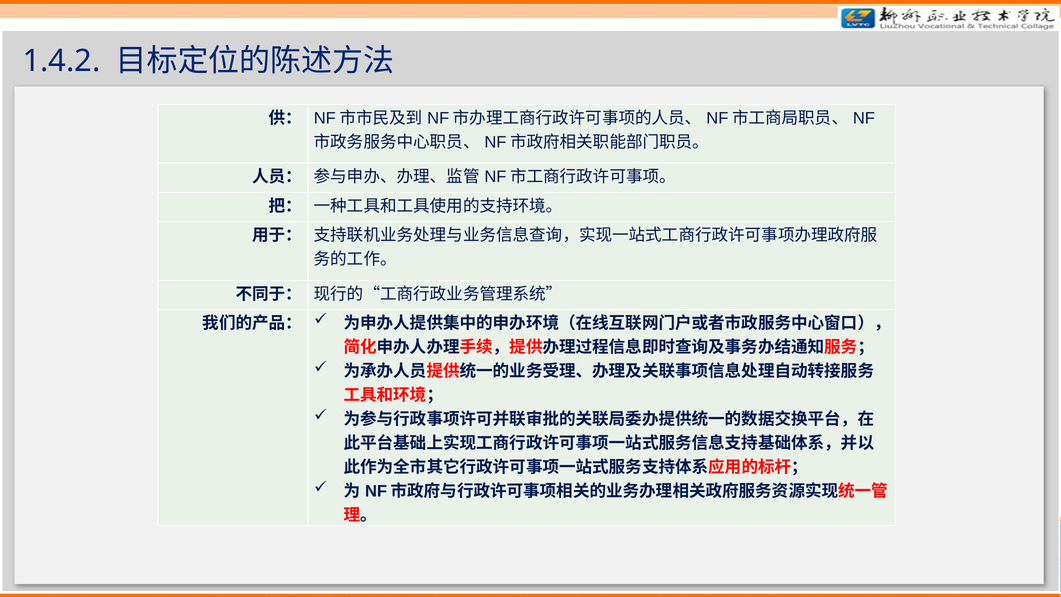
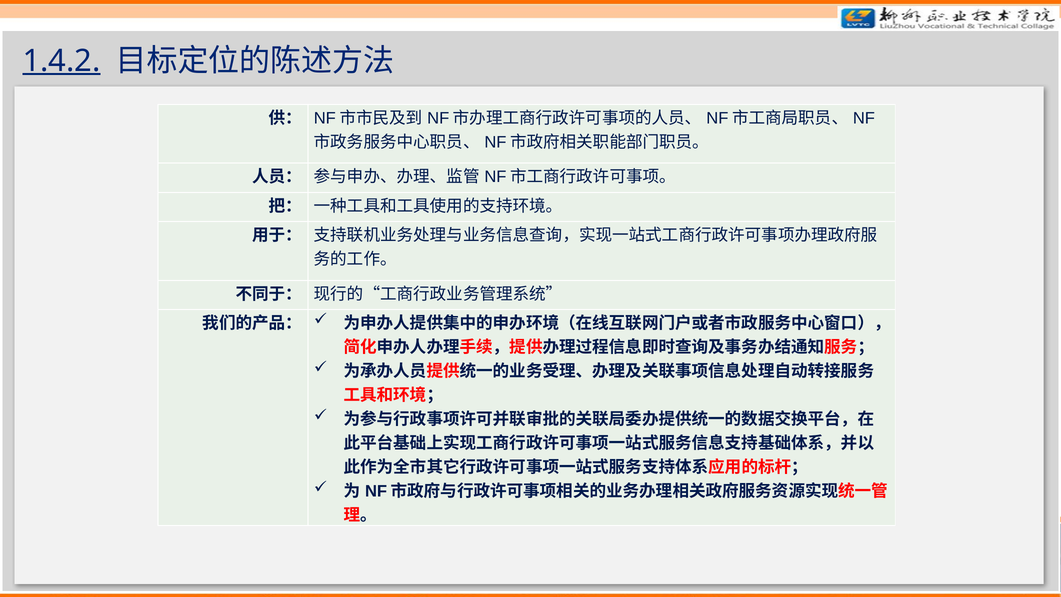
1.4.2 underline: none -> present (61, 61)
